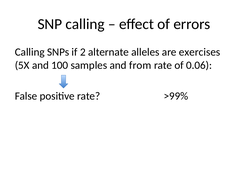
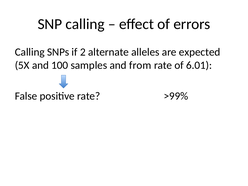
exercises: exercises -> expected (200, 52)
0.06: 0.06 -> 6.01 (199, 65)
